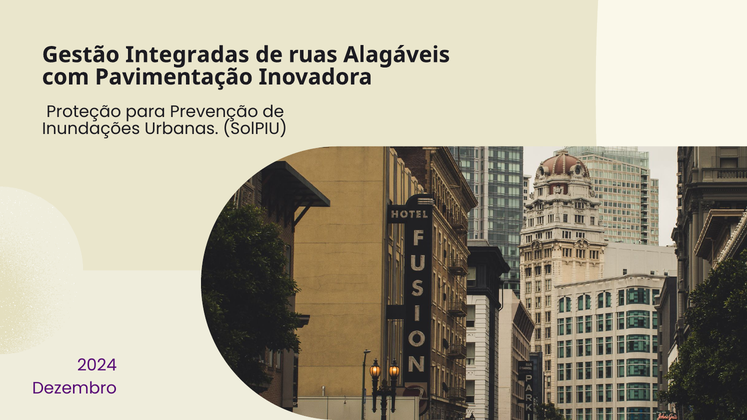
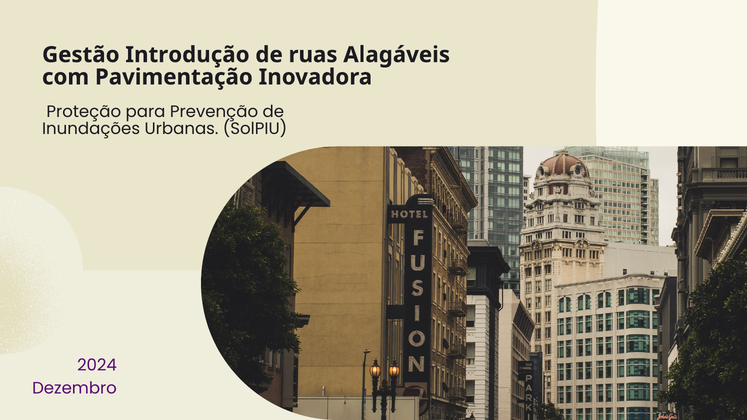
Integradas: Integradas -> Introdução (187, 55)
